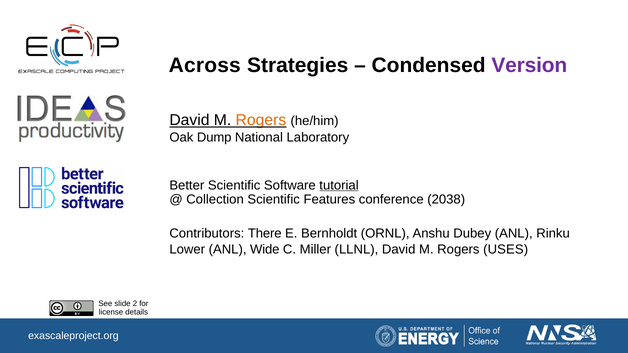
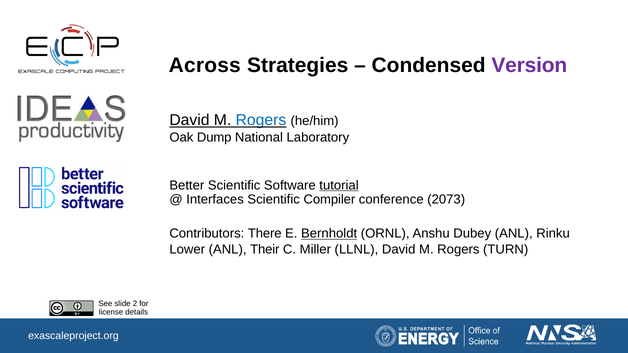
Rogers colour: orange -> blue (261, 120)
Collection: Collection -> Interfaces (215, 200)
Features: Features -> Compiler (329, 200)
2038: 2038 -> 2073 (446, 200)
Bernholdt underline: none -> present (329, 234)
Wide: Wide -> Their (265, 249)
USES: USES -> TURN (506, 249)
